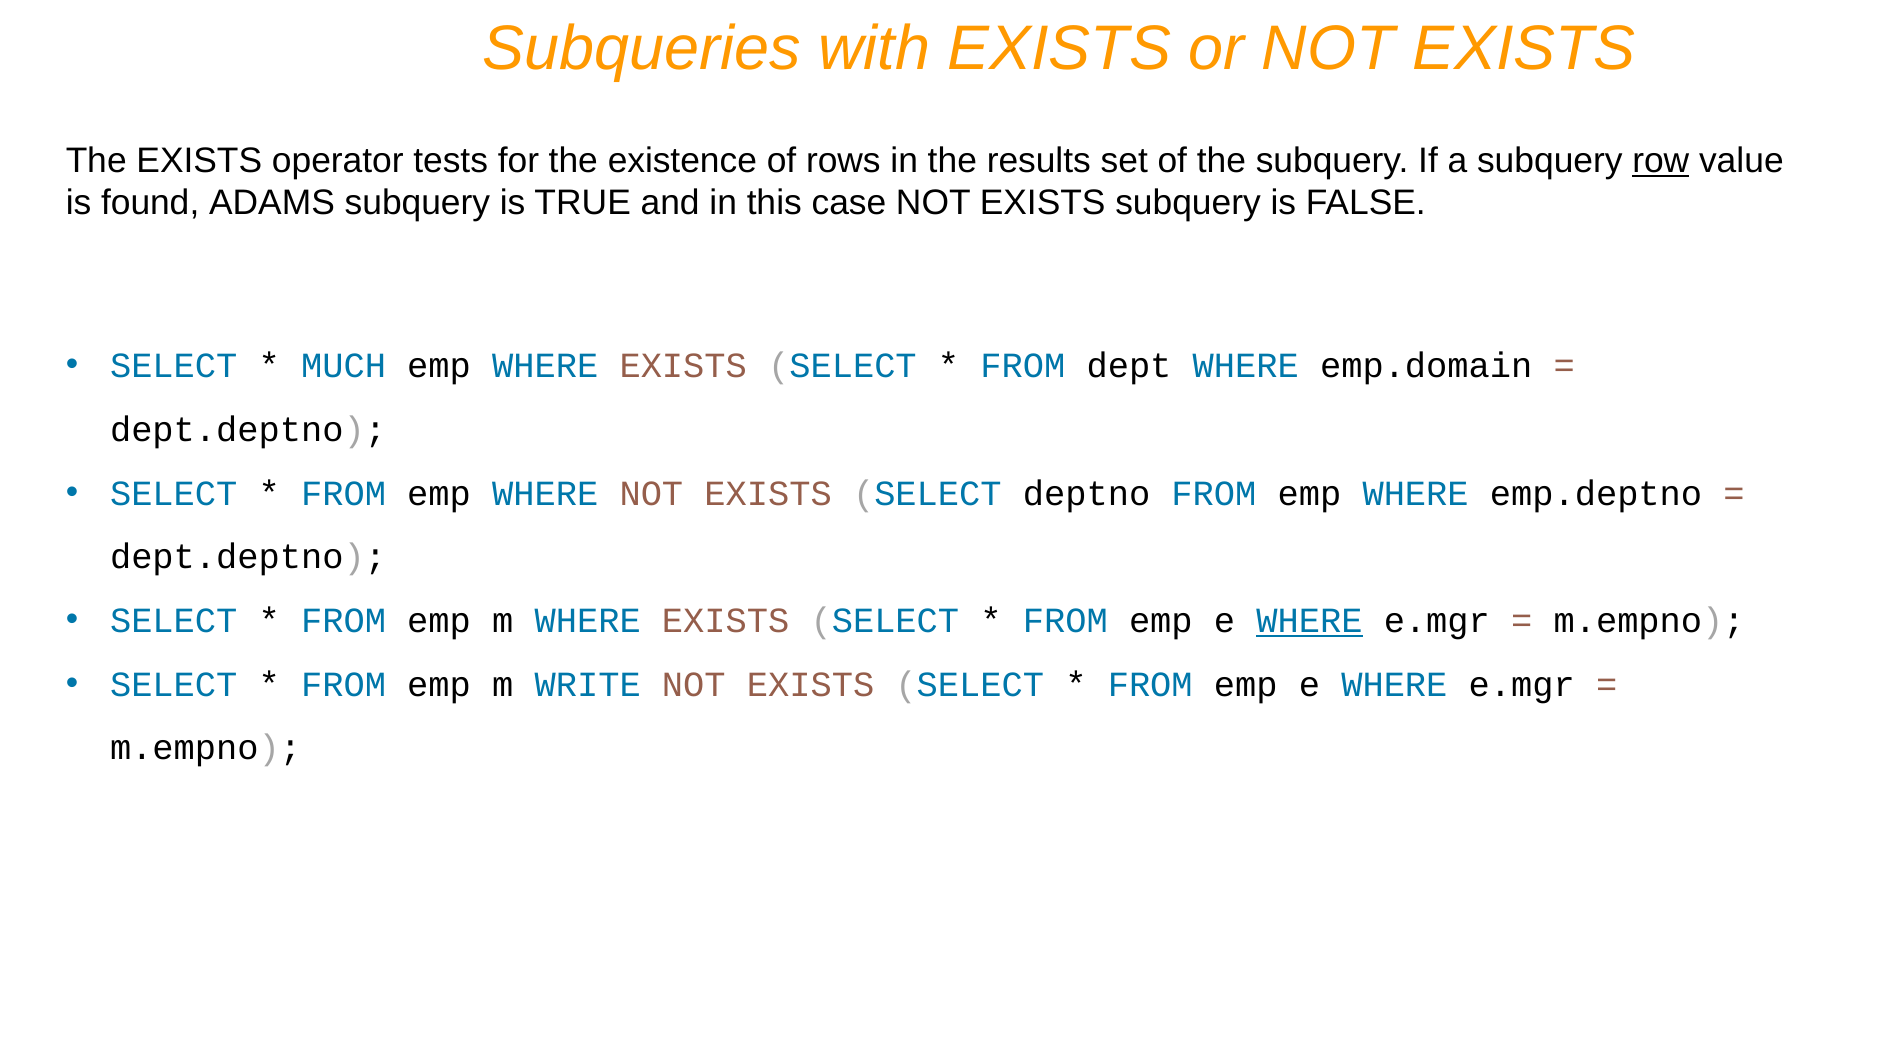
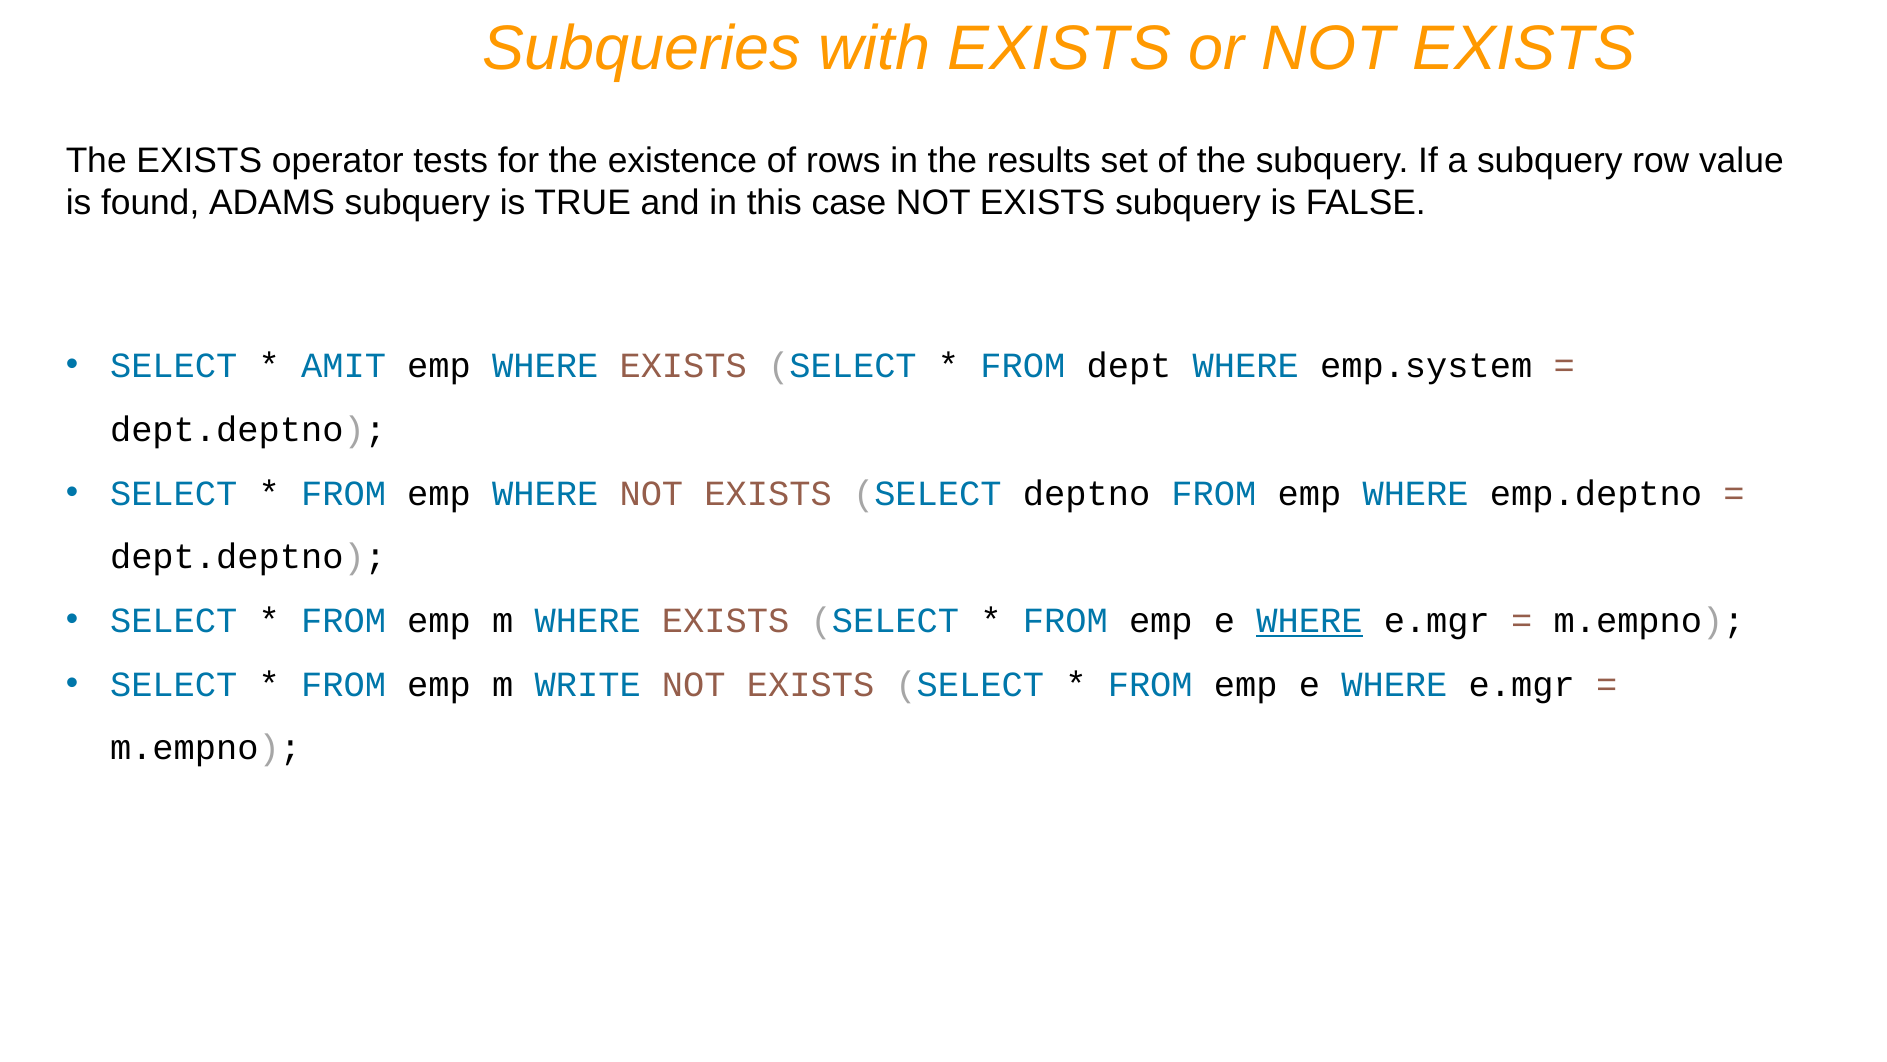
row underline: present -> none (1661, 160)
MUCH: MUCH -> AMIT (344, 366)
emp.domain: emp.domain -> emp.system (1426, 366)
